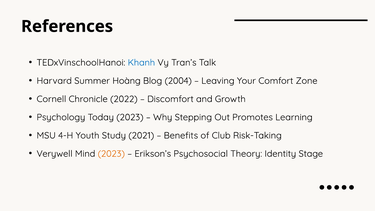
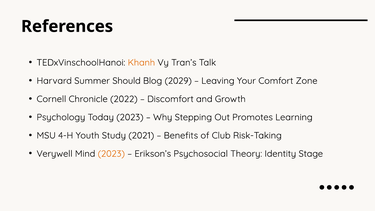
Khanh colour: blue -> orange (141, 63)
Hoàng: Hoàng -> Should (127, 81)
2004: 2004 -> 2029 (178, 81)
